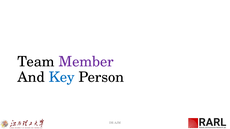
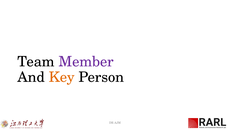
Key colour: blue -> orange (62, 77)
